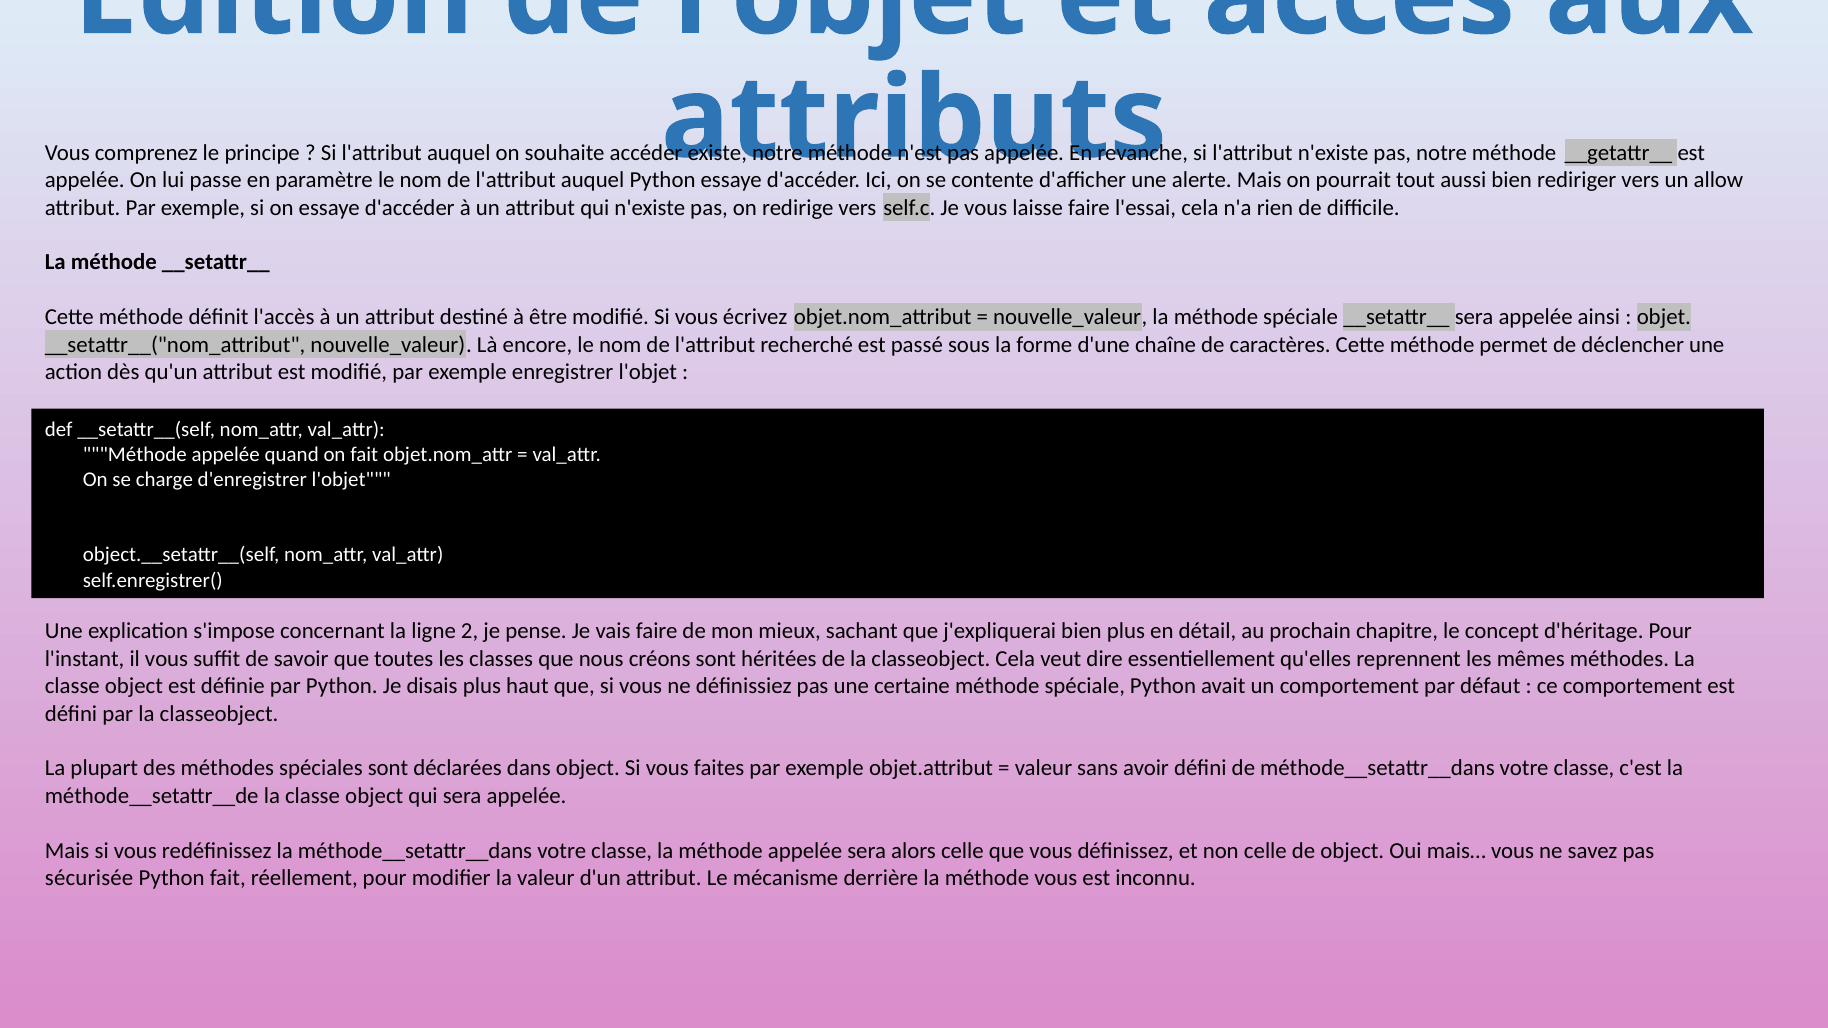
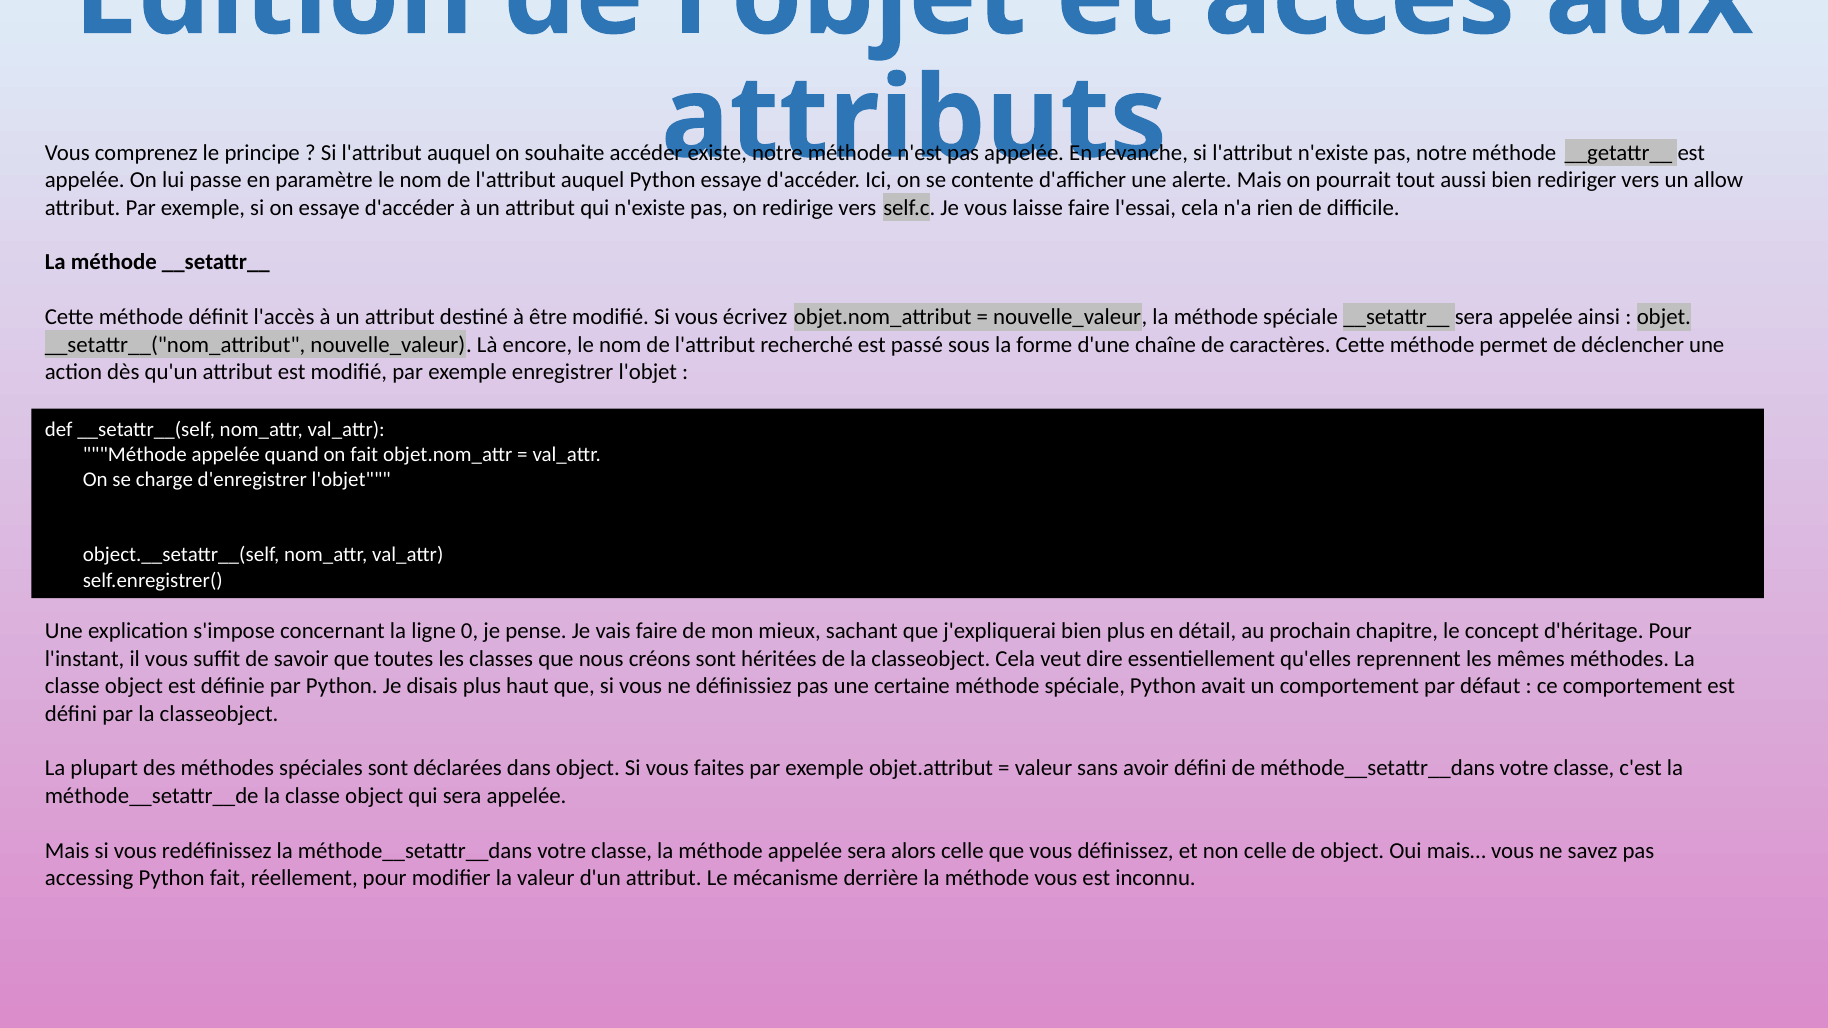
2: 2 -> 0 (470, 632)
sécurisée: sécurisée -> accessing (89, 878)
